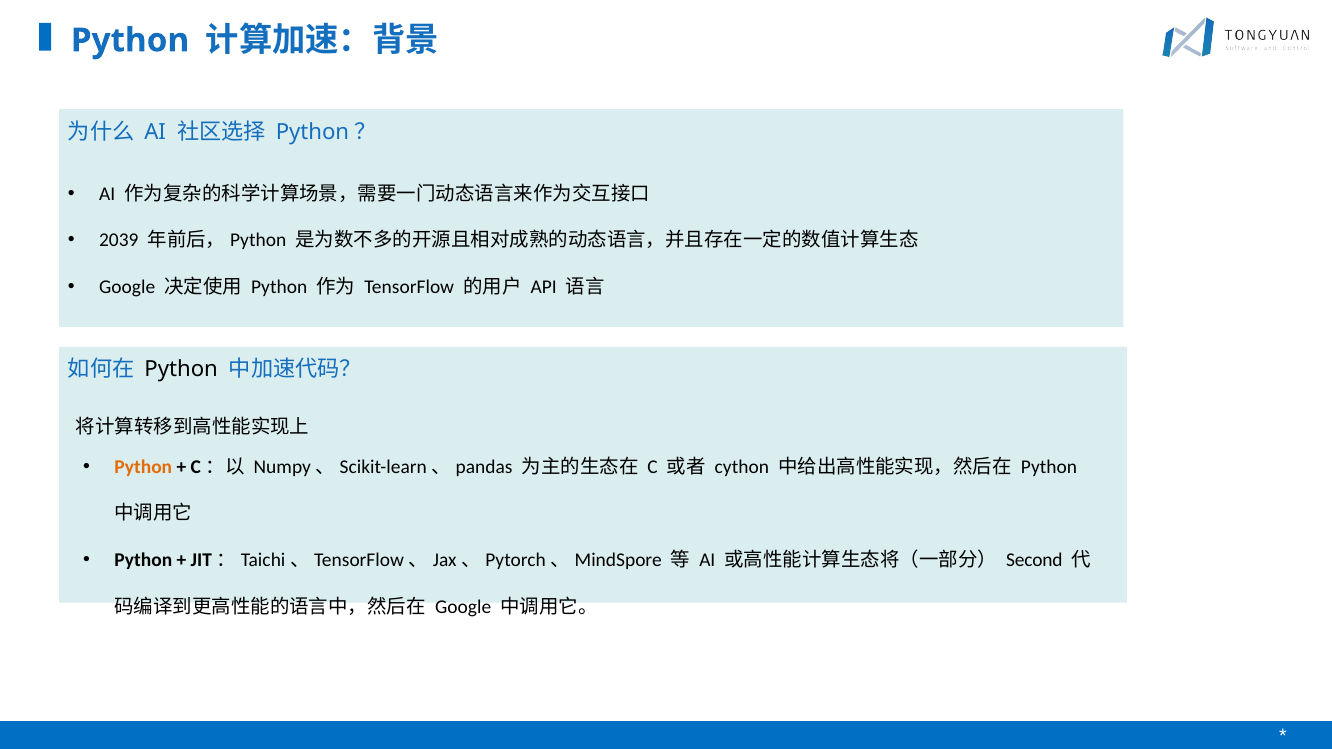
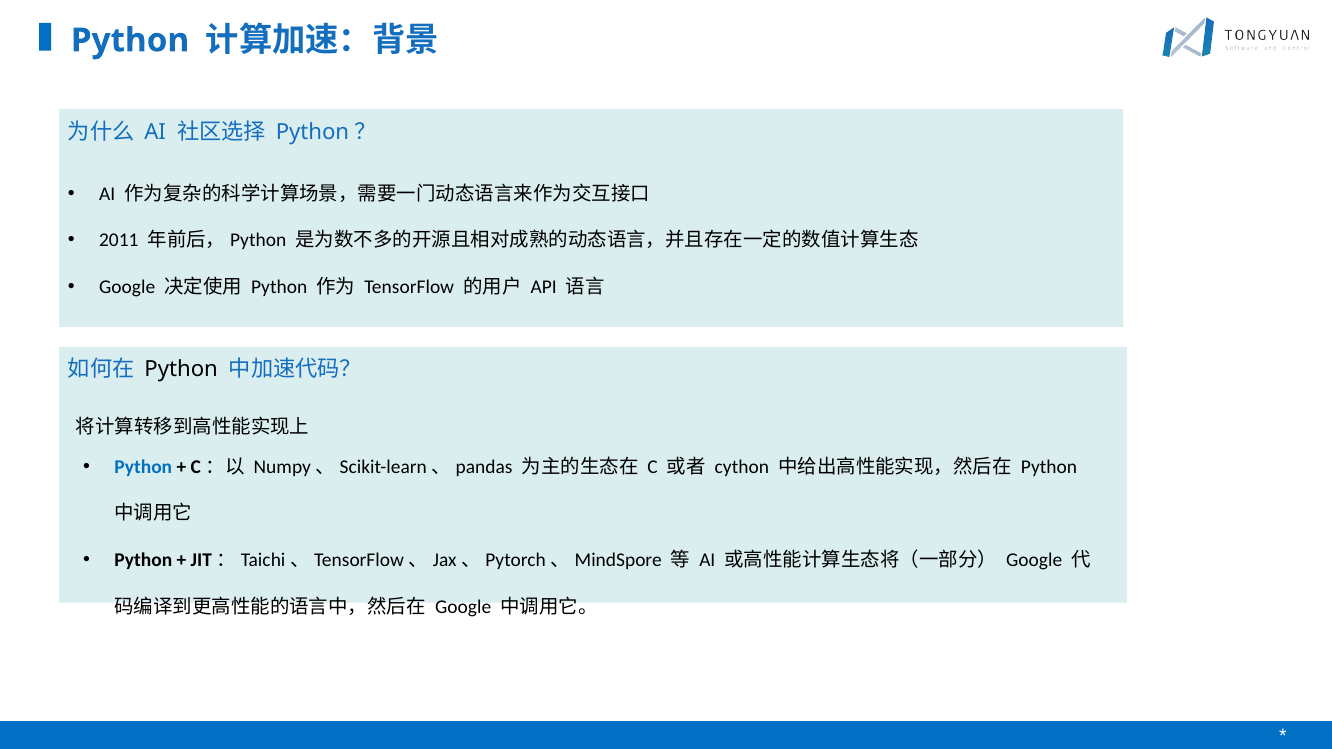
2039: 2039 -> 2011 (119, 240)
Python colour: orange -> blue (143, 467)
Second: Second -> Google (1034, 560)
